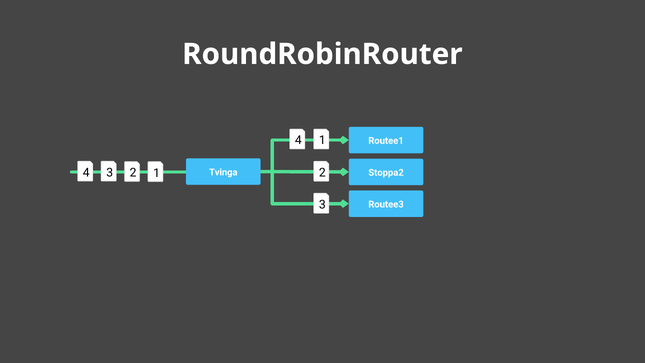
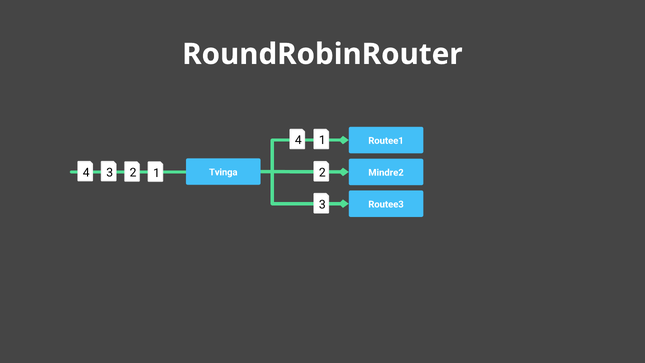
Stoppa2: Stoppa2 -> Mindre2 (386, 173)
